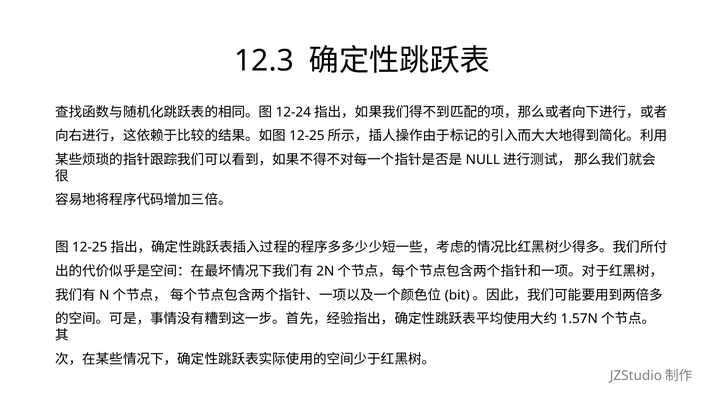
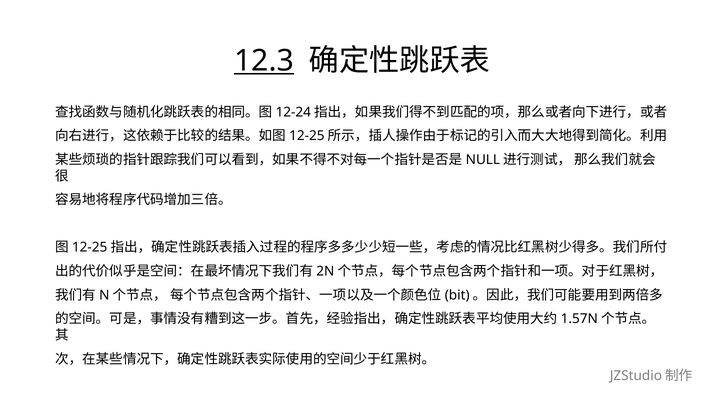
12.3 underline: none -> present (264, 61)
